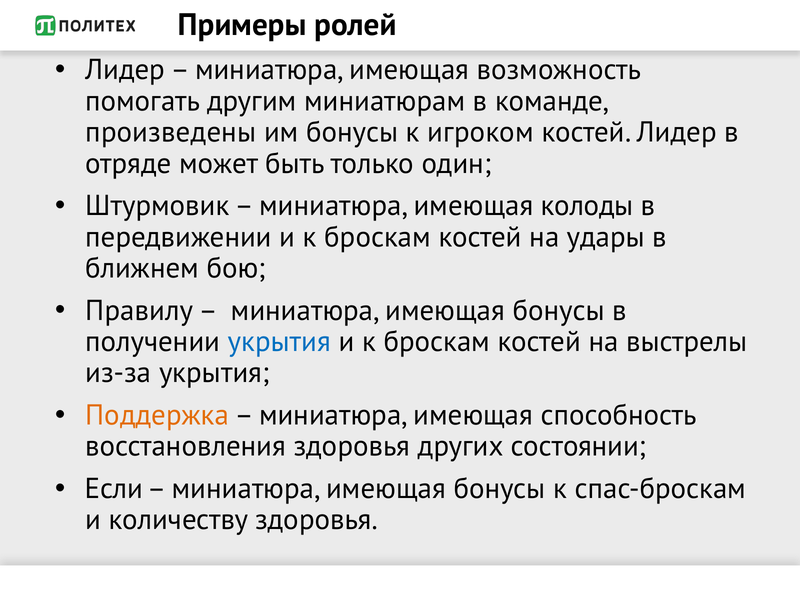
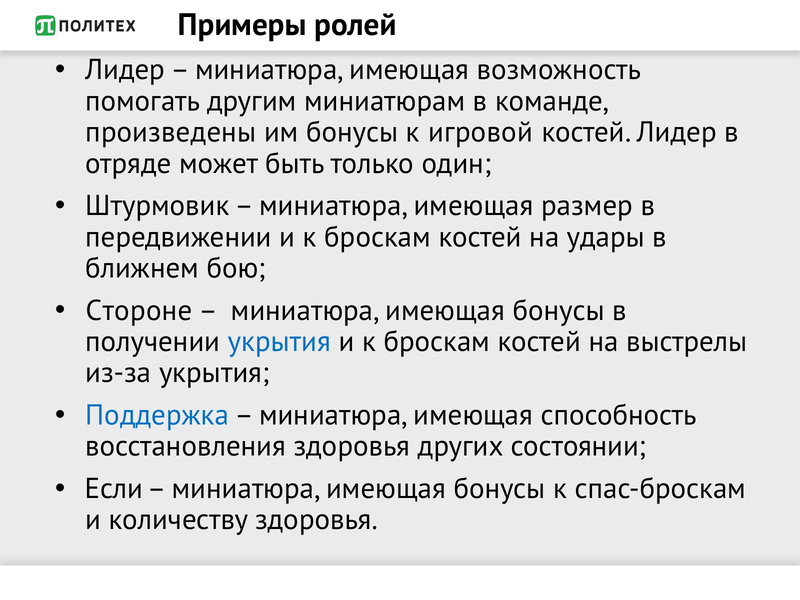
игроком: игроком -> игровой (481, 132)
колоды: колоды -> размер (587, 206)
Правилу: Правилу -> Стороне (139, 310)
Поддержка colour: orange -> blue (157, 415)
